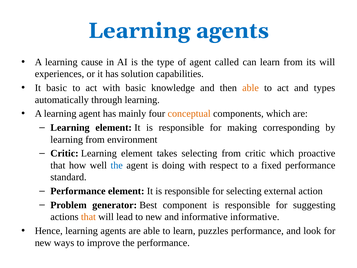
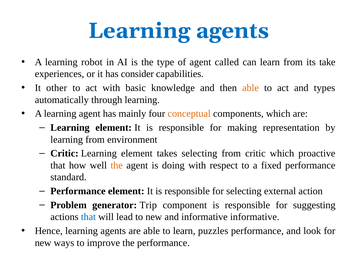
cause: cause -> robot (92, 62)
its will: will -> take (327, 62)
solution: solution -> consider (137, 74)
It basic: basic -> other (57, 88)
corresponding: corresponding -> representation (291, 127)
the colour: blue -> orange (117, 165)
Best: Best -> Trip (148, 205)
that colour: orange -> blue (88, 217)
